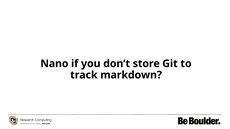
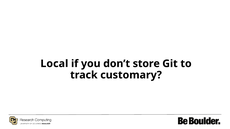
Nano: Nano -> Local (54, 64)
markdown: markdown -> customary (131, 75)
